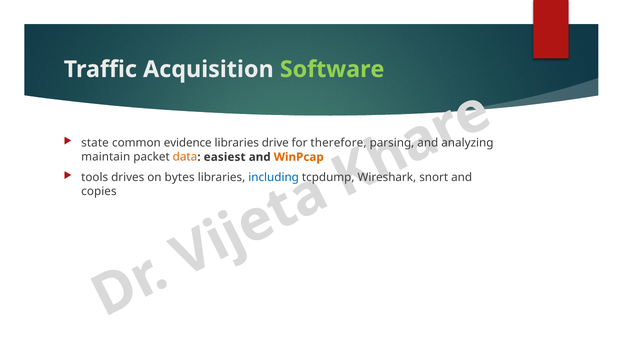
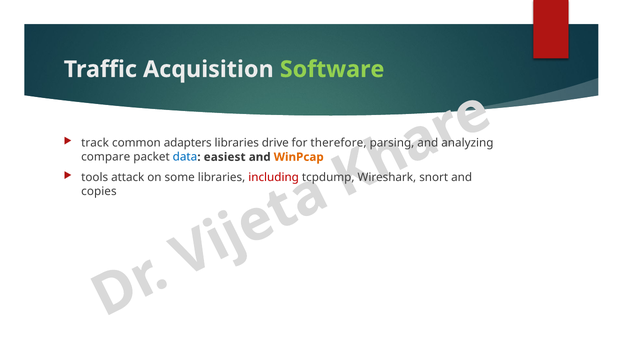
state: state -> track (95, 143)
evidence: evidence -> adapters (188, 143)
maintain: maintain -> compare (106, 157)
data colour: orange -> blue (185, 157)
drives: drives -> attack (128, 178)
bytes: bytes -> some (180, 178)
including colour: blue -> red (274, 178)
